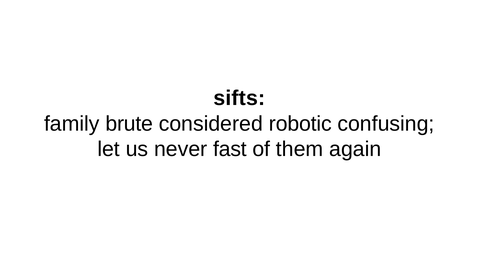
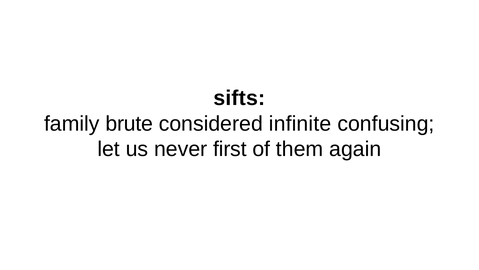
robotic: robotic -> infinite (300, 123)
fast: fast -> first (230, 149)
